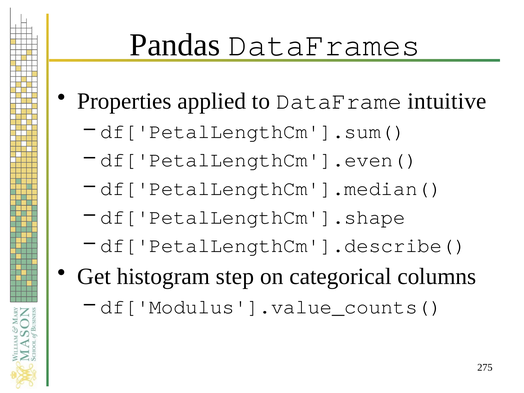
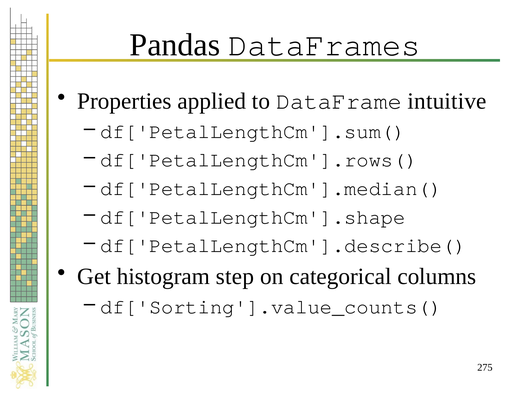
df['PetalLengthCm'].even(: df['PetalLengthCm'].even( -> df['PetalLengthCm'].rows( (259, 160)
df['Modulus'].value_counts(: df['Modulus'].value_counts( -> df['Sorting'].value_counts( (271, 307)
